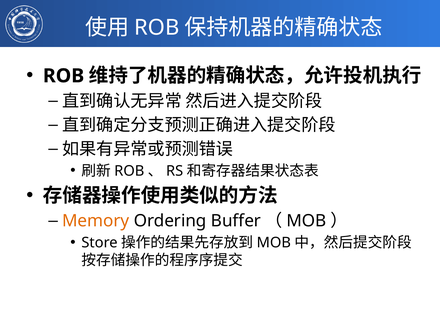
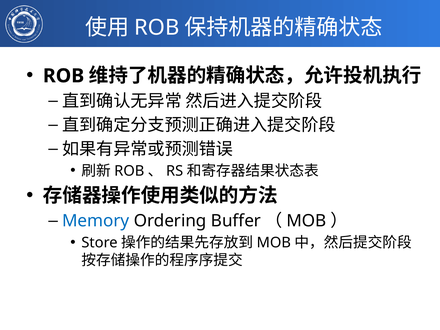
Memory colour: orange -> blue (96, 221)
